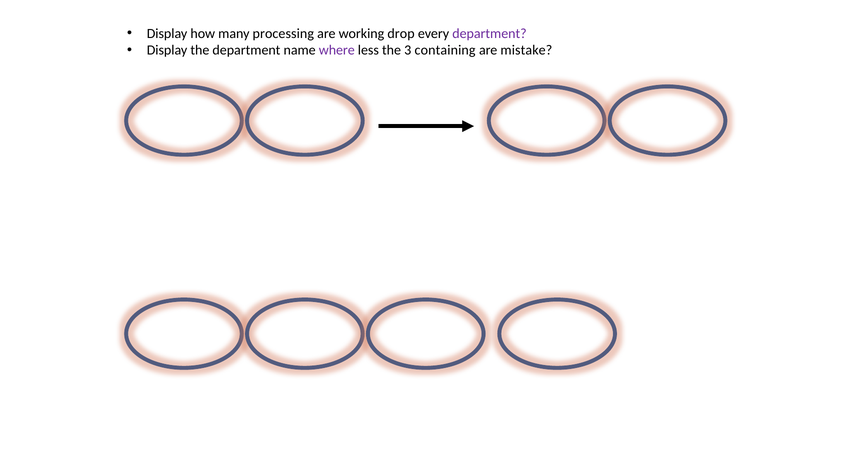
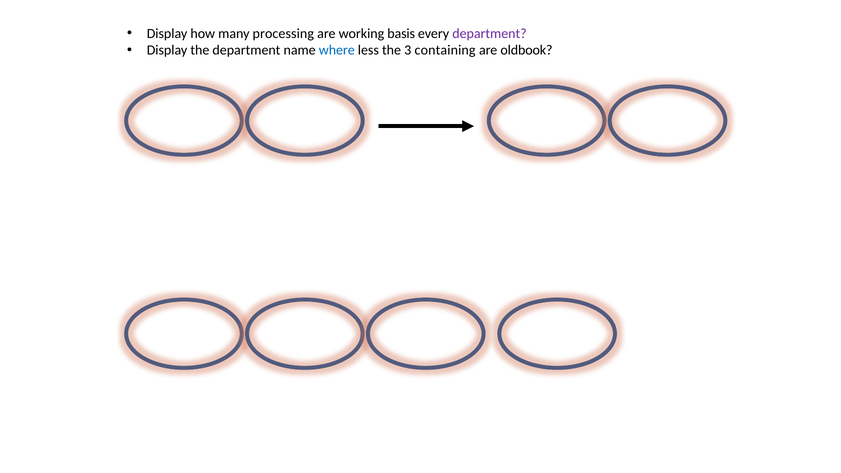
drop: drop -> basis (401, 34)
where colour: purple -> blue (337, 50)
mistake: mistake -> oldbook (527, 50)
